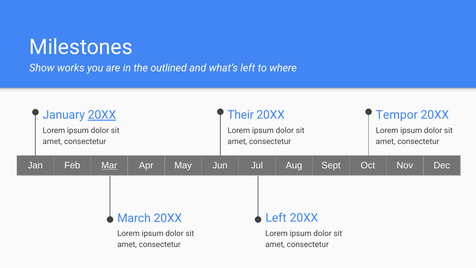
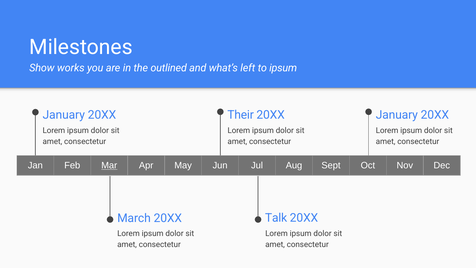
to where: where -> ipsum (283, 68)
20XX underline: present -> none (102, 115)
Tempor: Tempor -> January (397, 115)
Left: Left -> Talk (276, 218)
